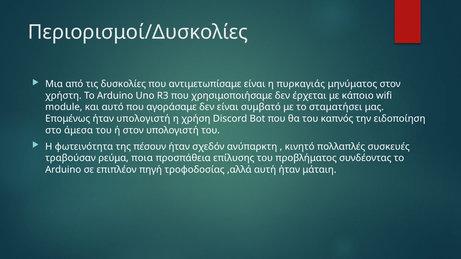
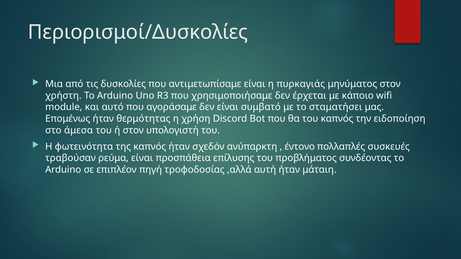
ήταν υπολογιστή: υπολογιστή -> θερμότητας (143, 119)
της πέσουν: πέσουν -> καπνός (150, 147)
κινητό: κινητό -> έντονο (300, 147)
ρεύμα ποια: ποια -> είναι (142, 158)
